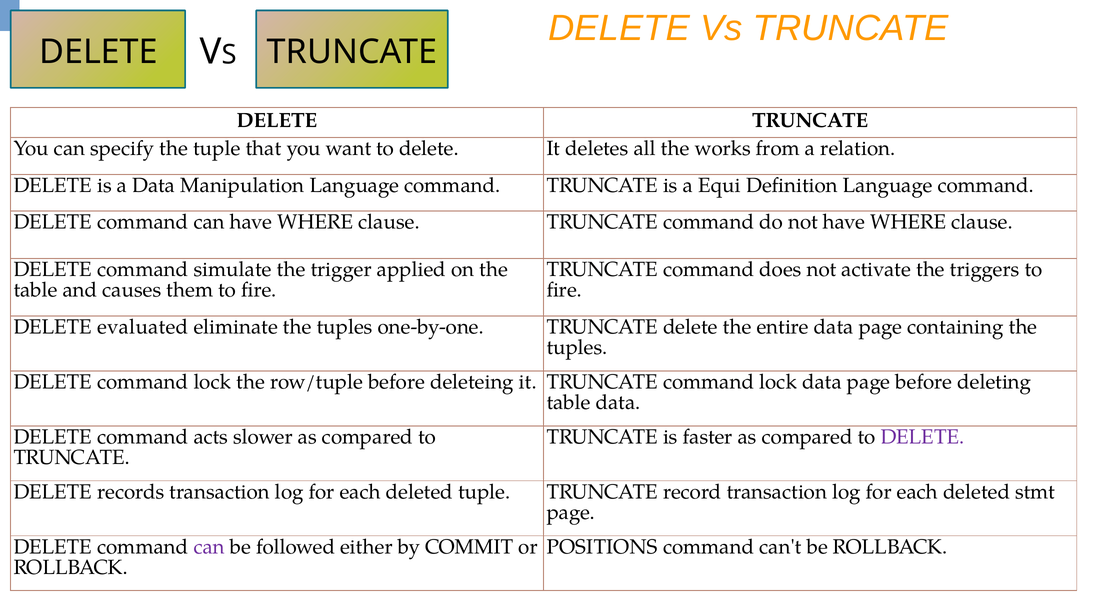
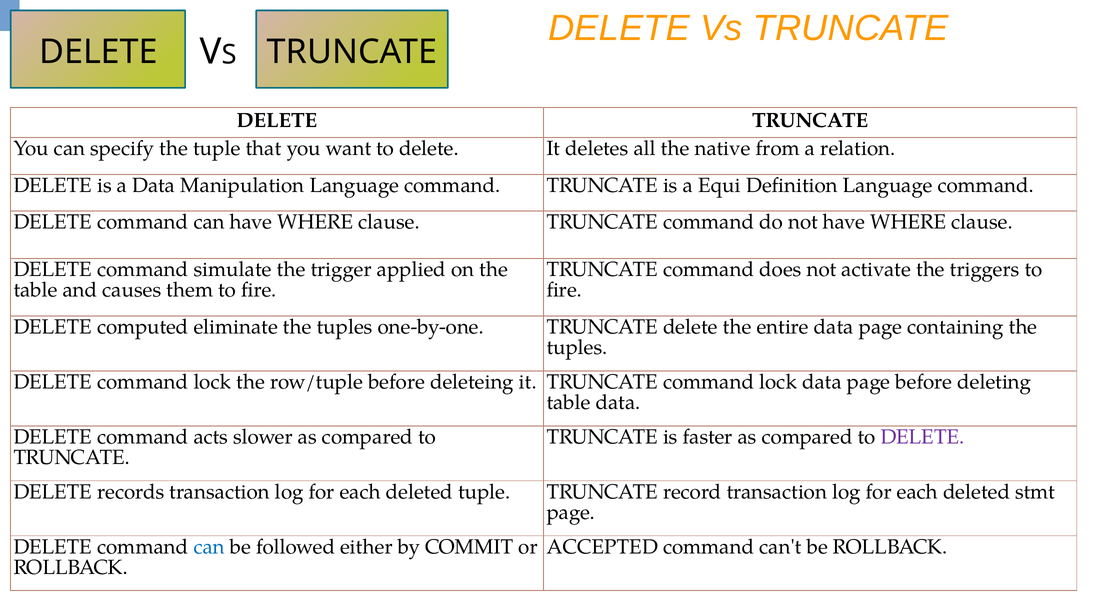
works: works -> native (723, 149)
evaluated: evaluated -> computed (143, 327)
can colour: purple -> blue (209, 547)
POSITIONS: POSITIONS -> ACCEPTED (602, 547)
